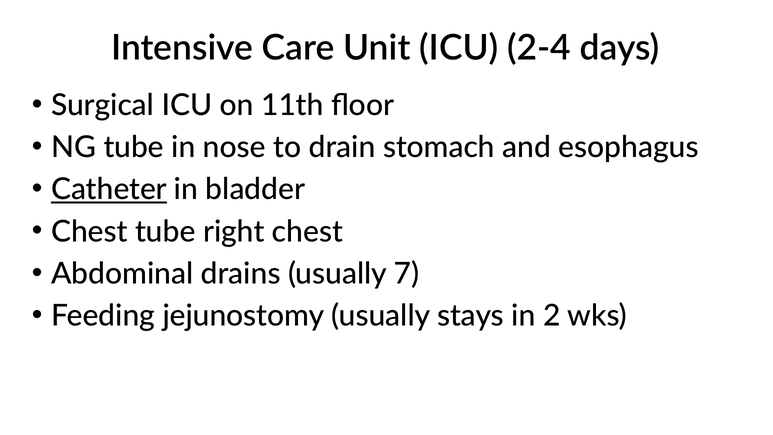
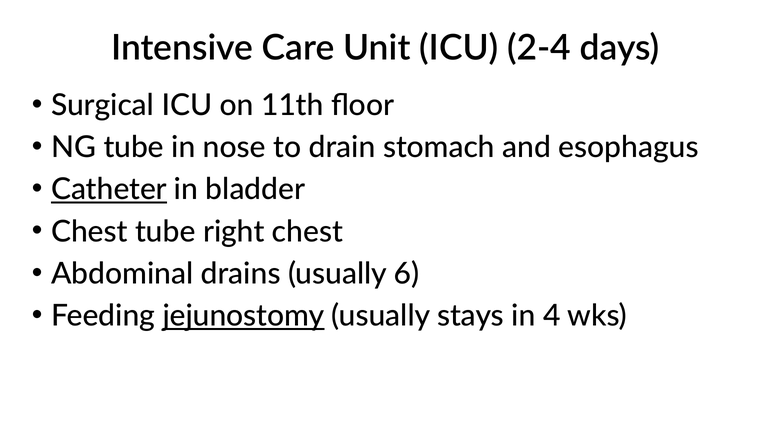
7: 7 -> 6 (407, 274)
jejunostomy underline: none -> present (244, 316)
2: 2 -> 4 (552, 316)
